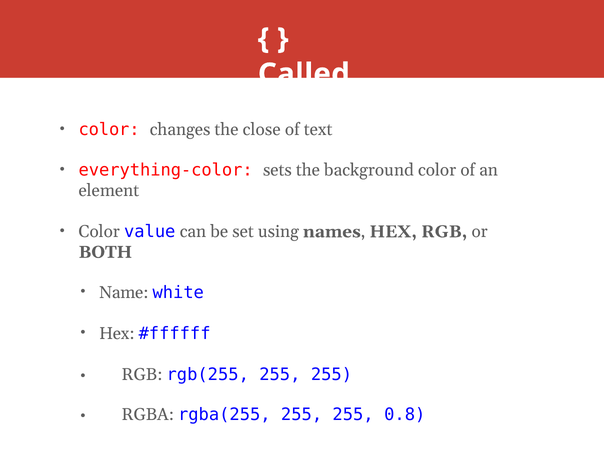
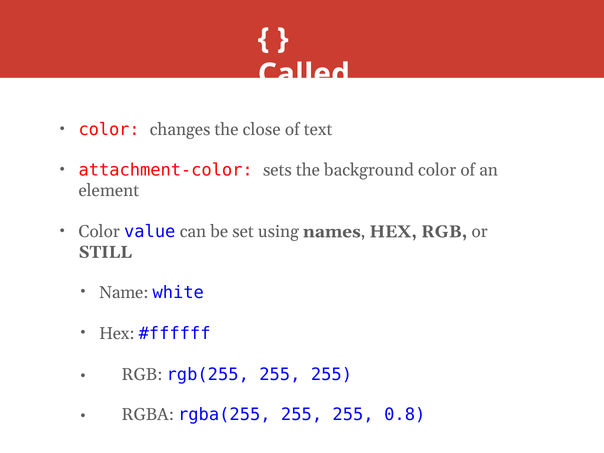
everything-color: everything-color -> attachment-color (166, 170)
BOTH: BOTH -> STILL (105, 252)
